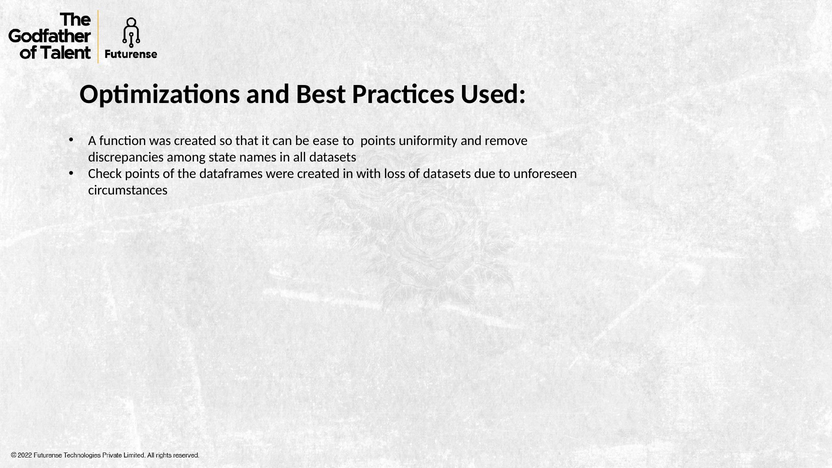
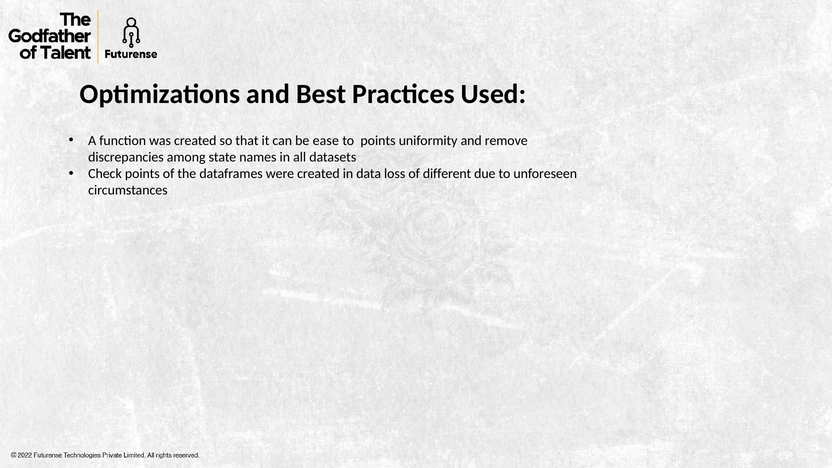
with: with -> data (369, 174)
of datasets: datasets -> different (447, 174)
